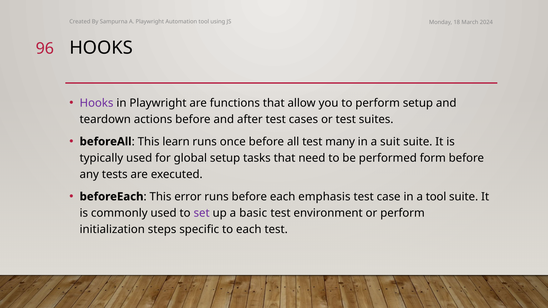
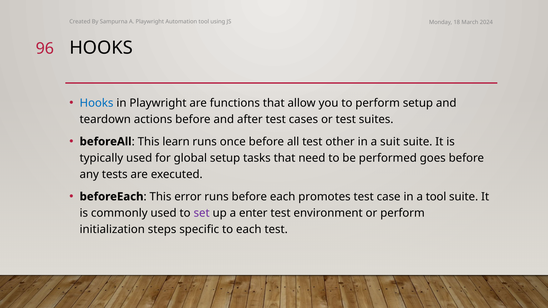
Hooks colour: purple -> blue (97, 103)
many: many -> other (340, 142)
form: form -> goes (433, 158)
emphasis: emphasis -> promotes (324, 197)
basic: basic -> enter (253, 213)
